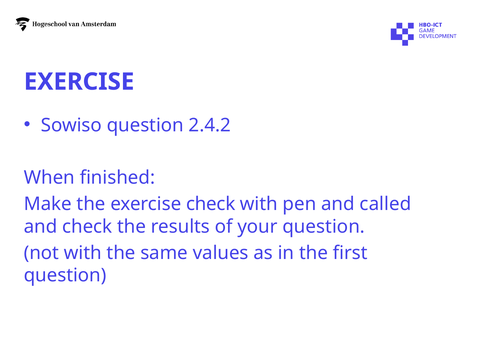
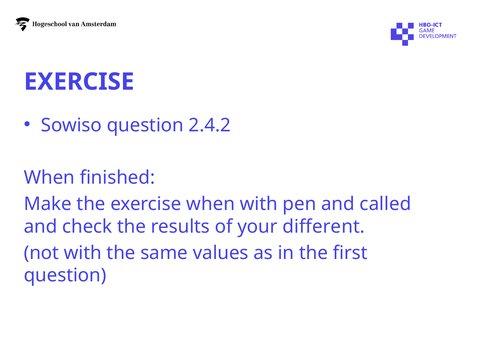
exercise check: check -> when (211, 204)
your question: question -> different (324, 226)
